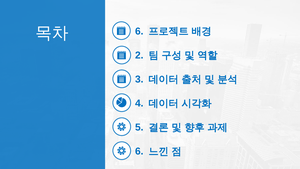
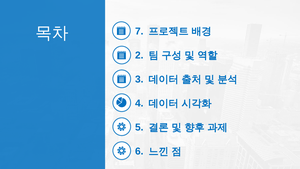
6: 6 -> 7 (139, 31)
